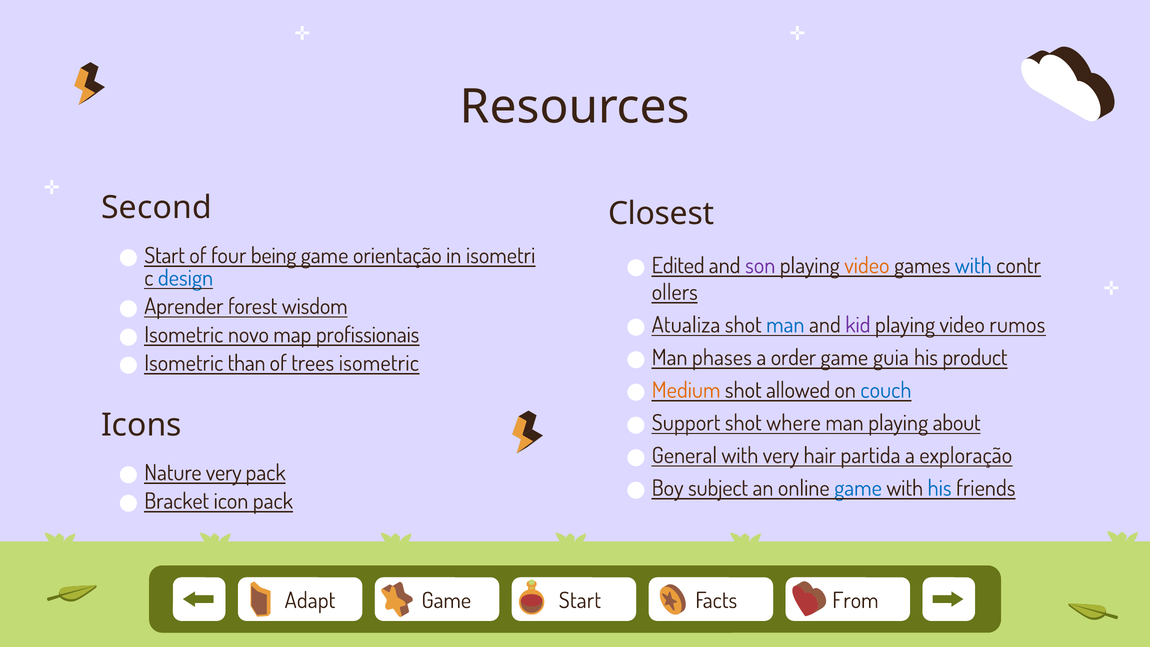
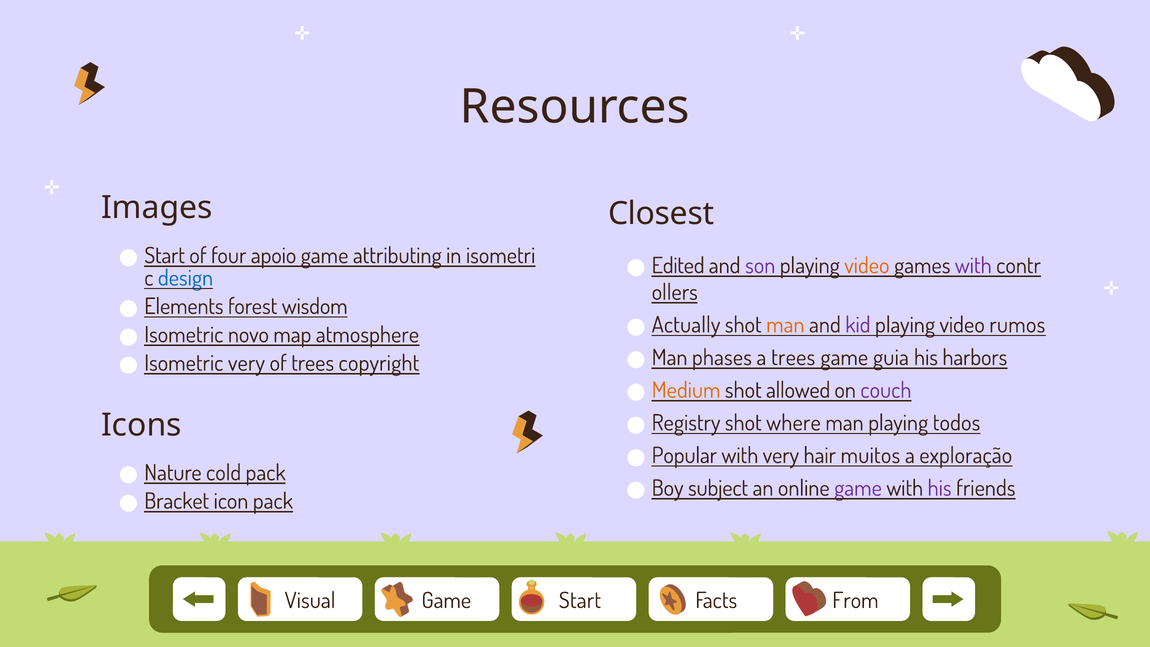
Second: Second -> Images (157, 208)
being: being -> apoio (274, 256)
orientação: orientação -> attributing (397, 256)
with colour: blue -> purple (973, 266)
Aprender: Aprender -> Elements (184, 307)
Atualiza: Atualiza -> Actually (686, 325)
man colour: blue -> orange (785, 325)
profissionais: profissionais -> atmosphere (367, 335)
a order: order -> trees (793, 358)
product: product -> harbors (975, 358)
Isometric than: than -> very (246, 363)
trees isometric: isometric -> copyright (379, 363)
couch colour: blue -> purple (886, 390)
Support: Support -> Registry (686, 423)
about: about -> todos (957, 423)
General: General -> Popular (684, 456)
partida: partida -> muitos (870, 456)
Nature very: very -> cold (224, 473)
game colour: blue -> purple (858, 488)
his colour: blue -> purple (940, 488)
Adapt: Adapt -> Visual (310, 601)
